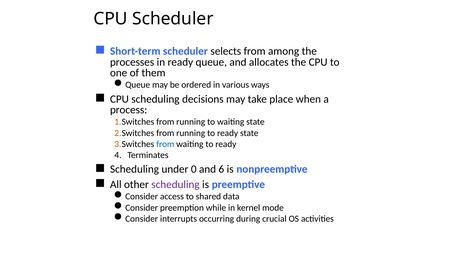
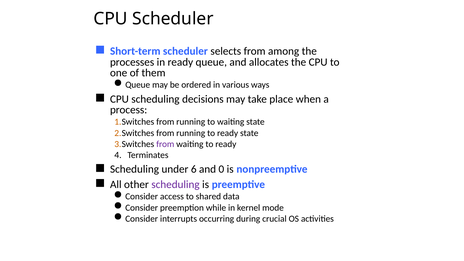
from colour: blue -> purple (165, 144)
0: 0 -> 6 (194, 169)
6: 6 -> 0 (221, 169)
